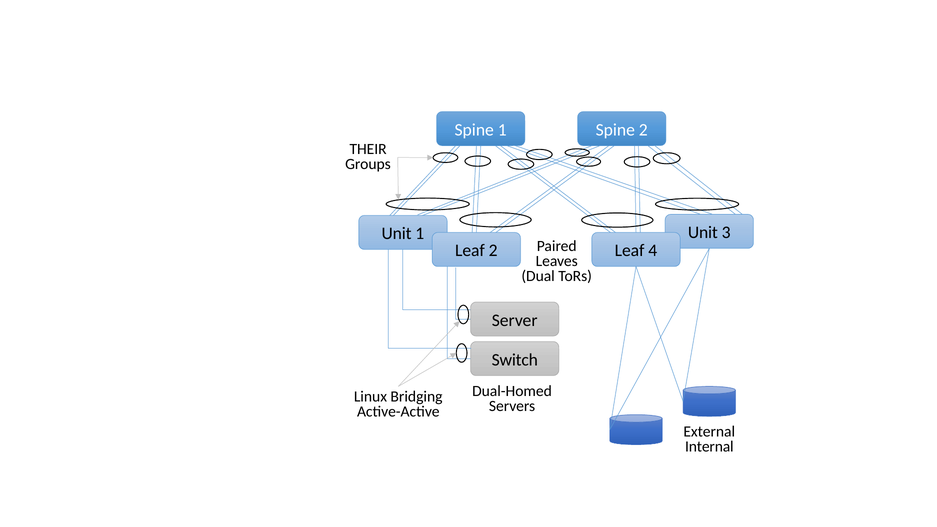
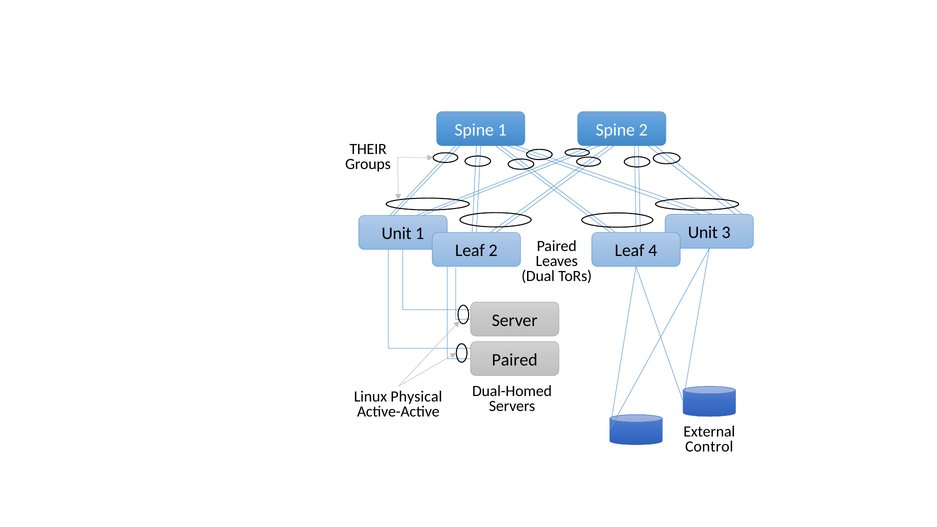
Switch: Switch -> Paired (515, 360)
Bridging: Bridging -> Physical (416, 397)
Internal: Internal -> Control (709, 447)
